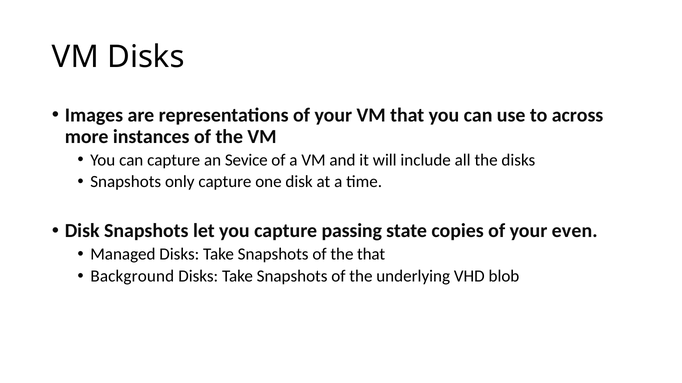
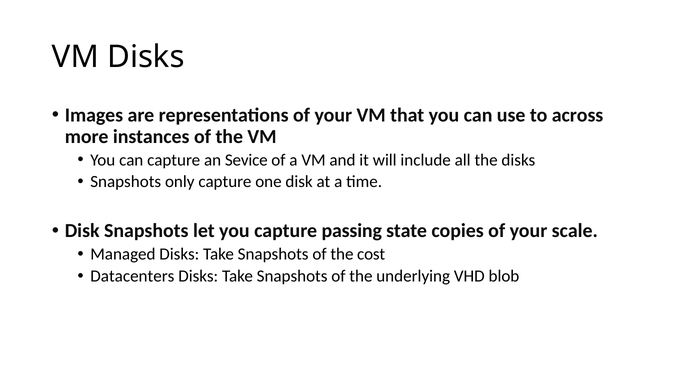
even: even -> scale (575, 231)
the that: that -> cost (371, 255)
Background: Background -> Datacenters (132, 277)
